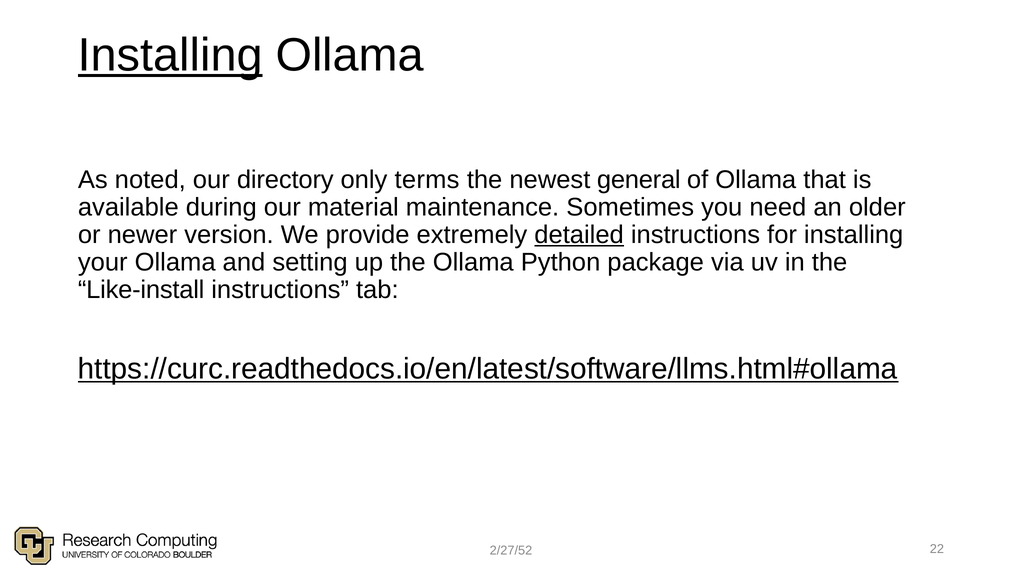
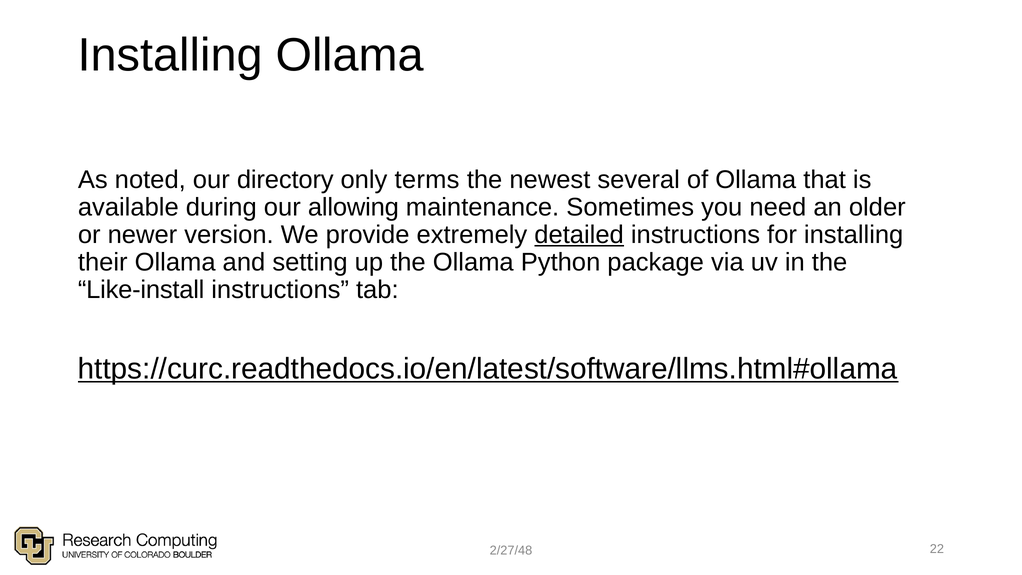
Installing underline: present -> none (170, 55)
general: general -> several (639, 180)
material: material -> allowing (353, 207)
your: your -> their (103, 262)
2/27/52: 2/27/52 -> 2/27/48 (511, 550)
